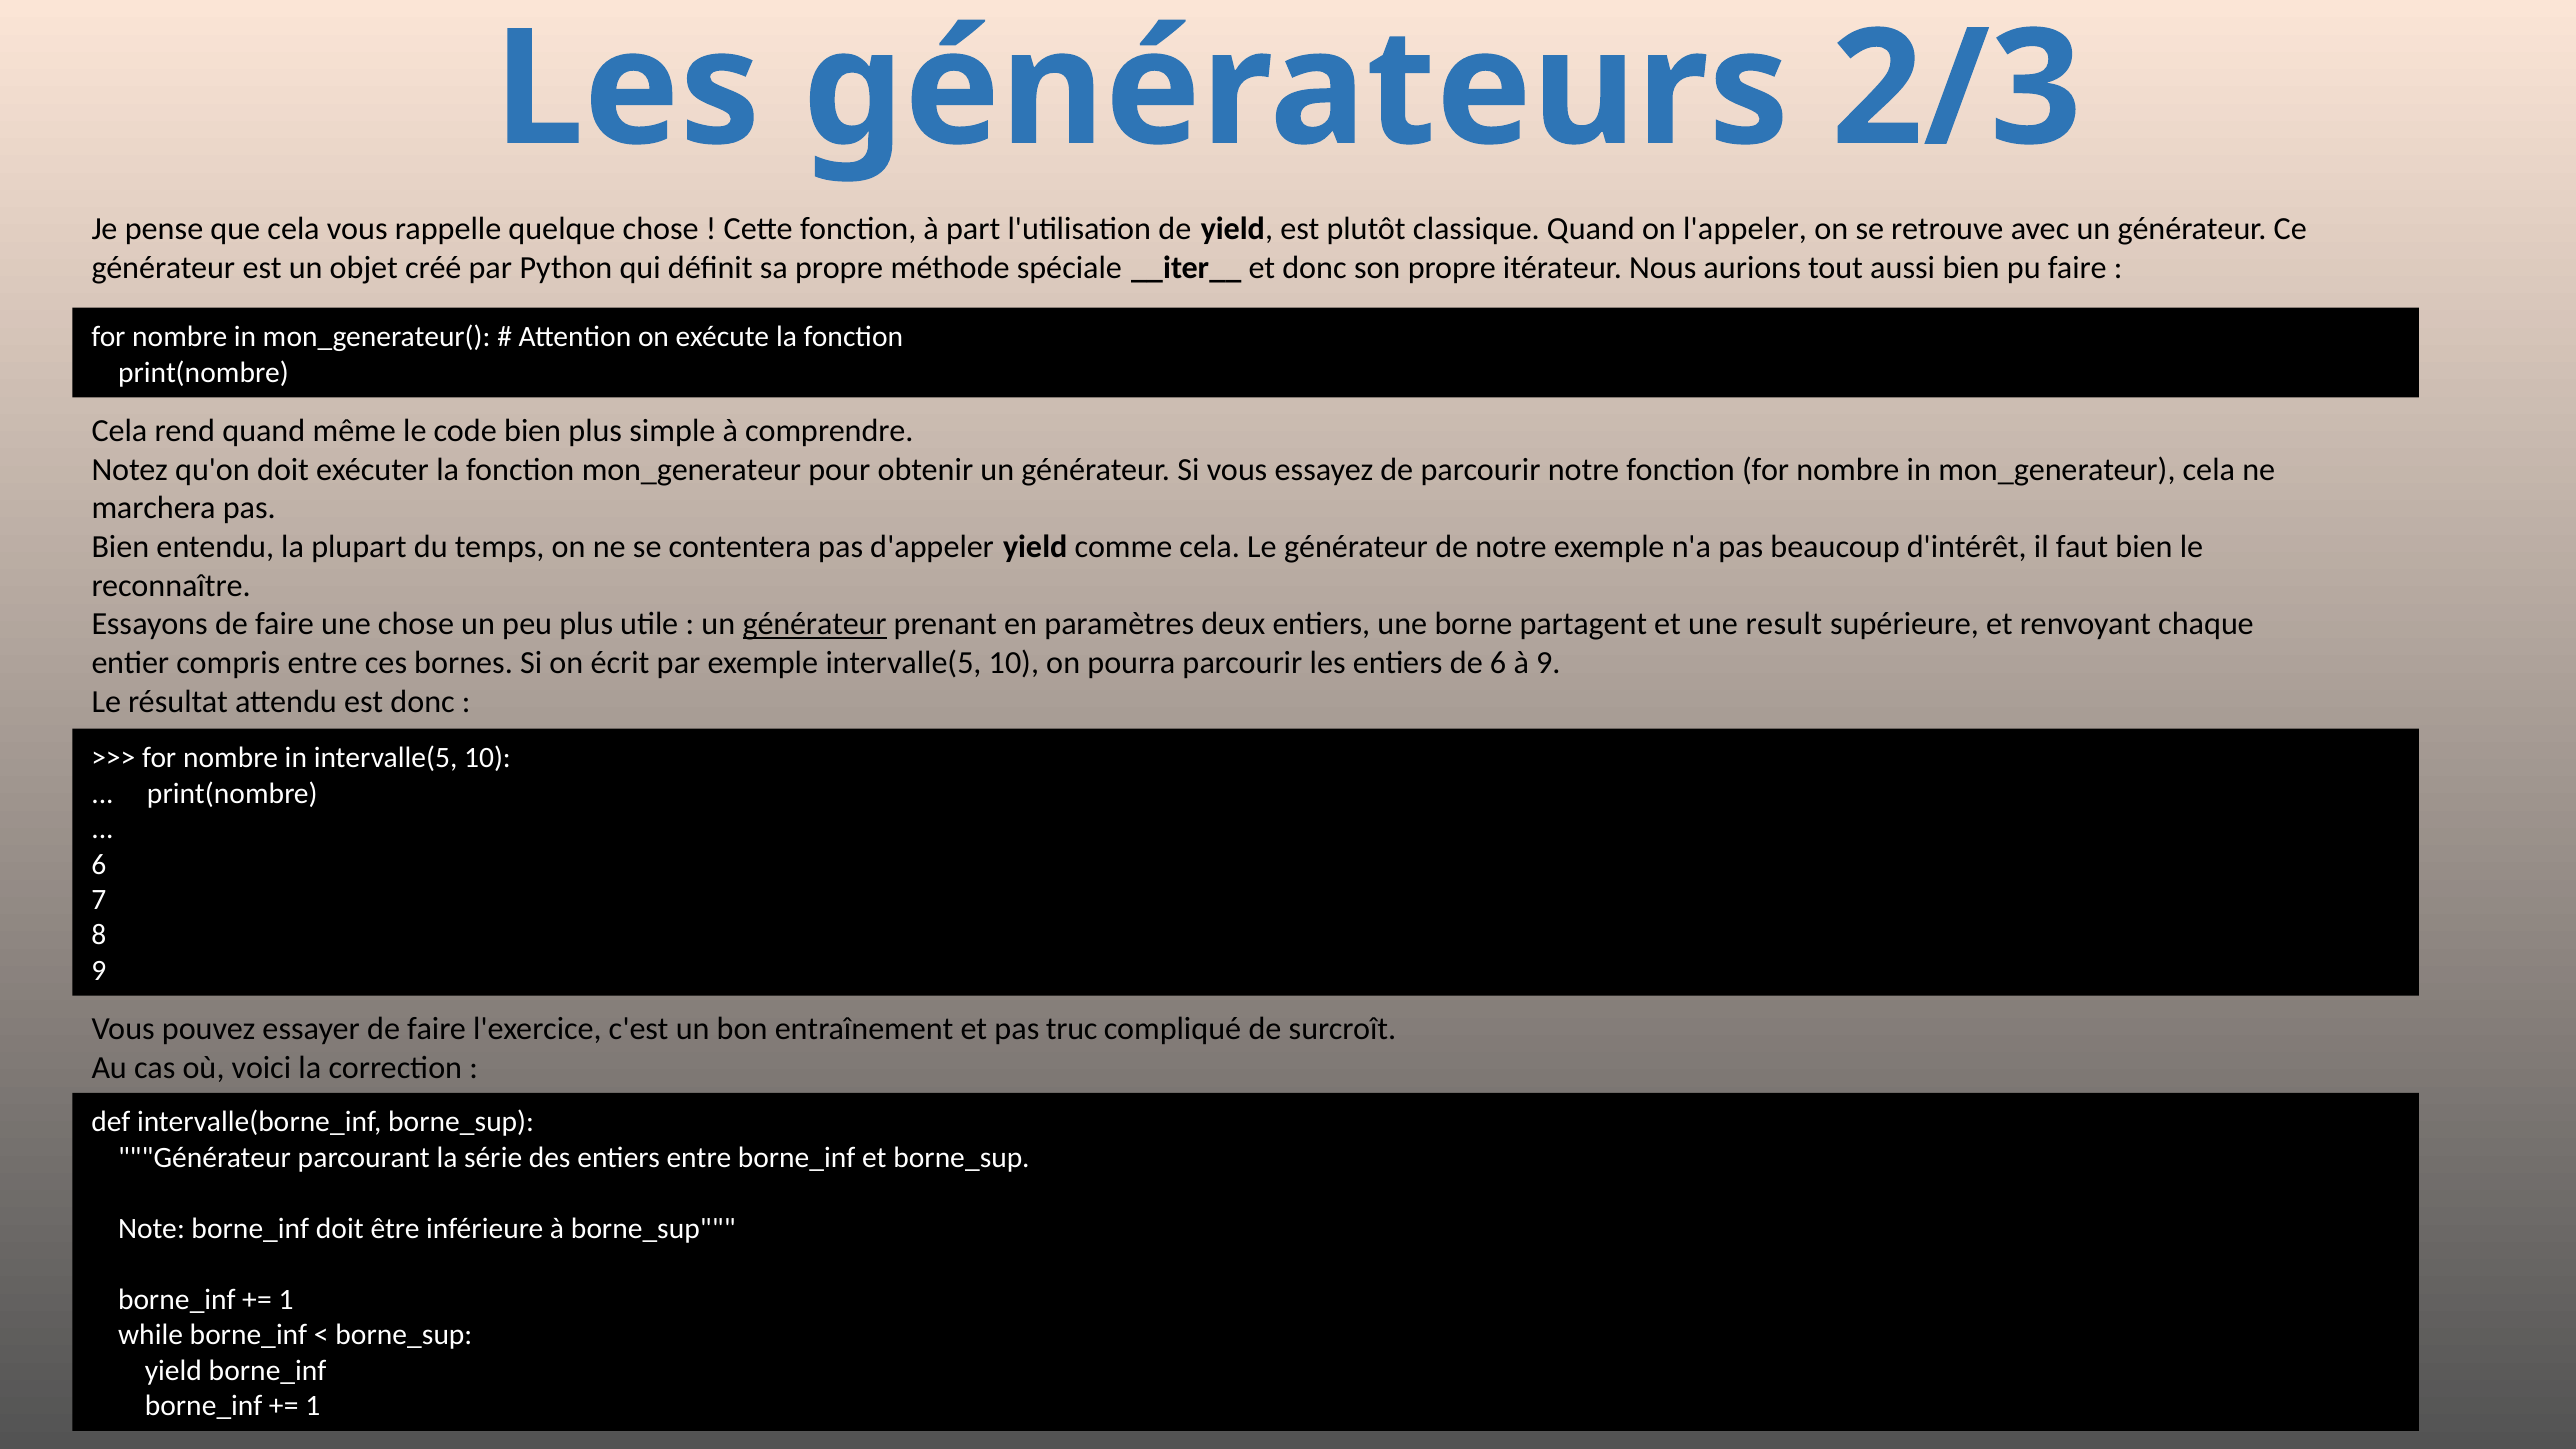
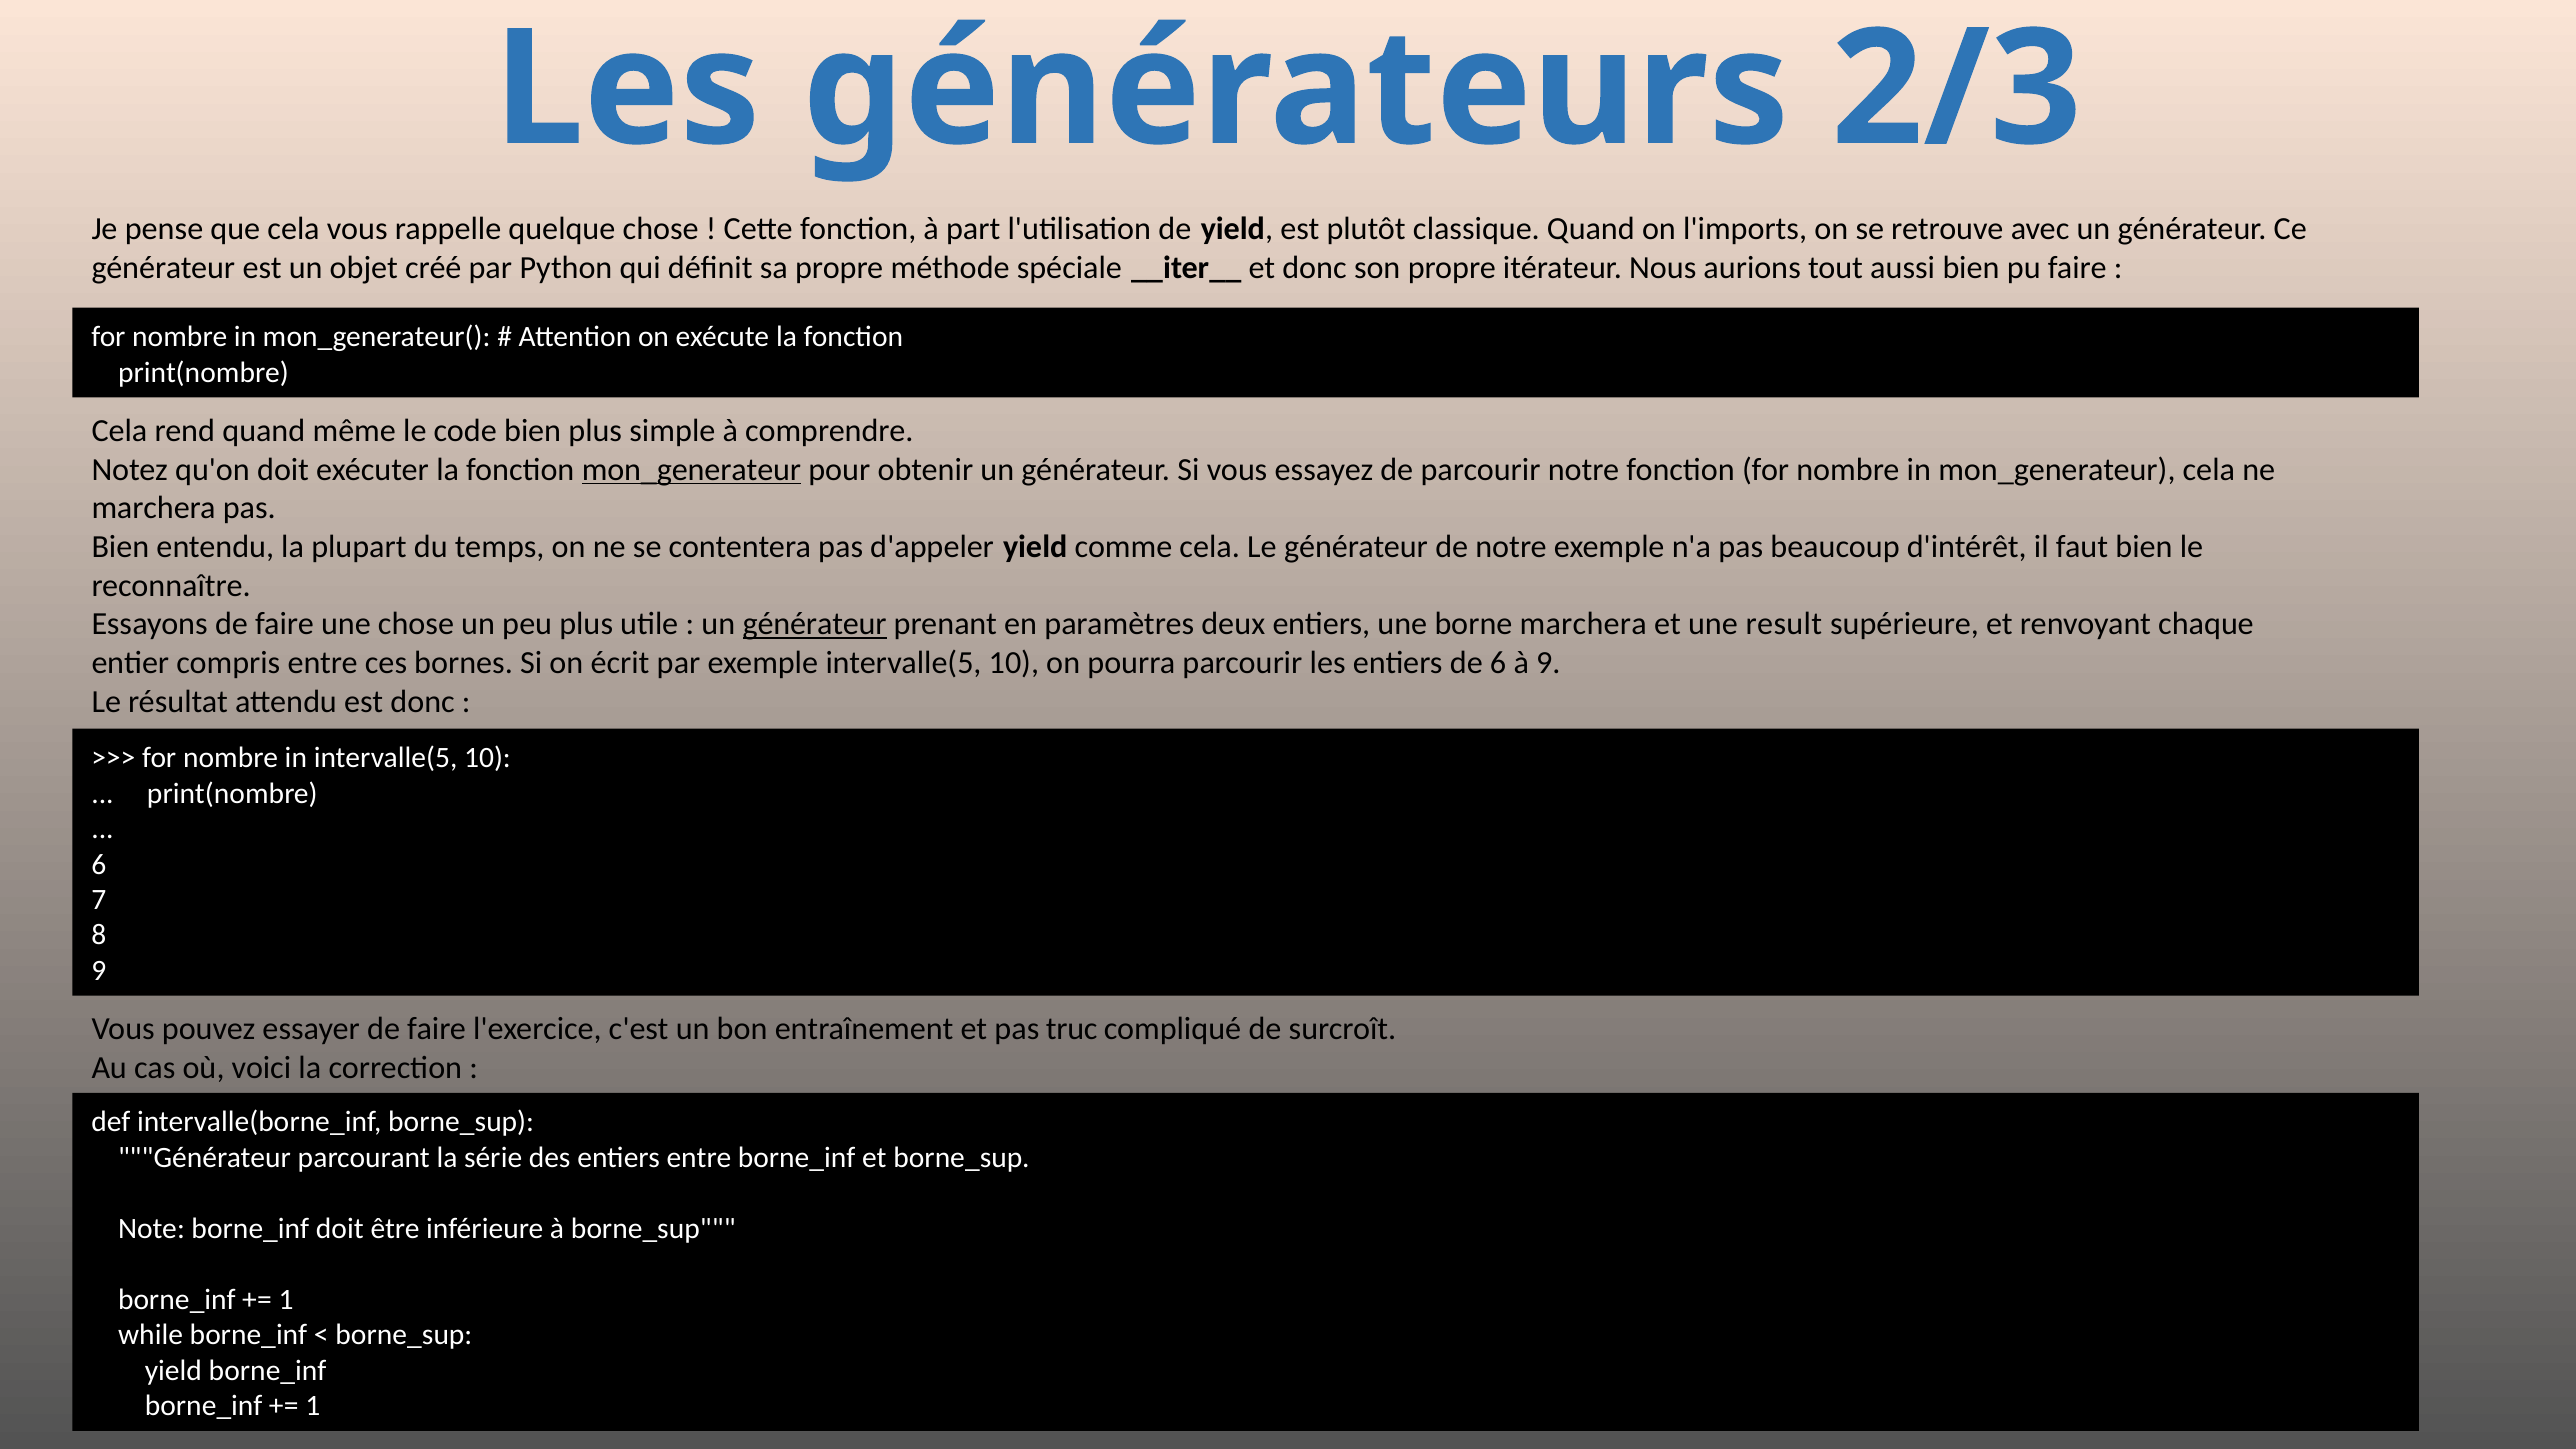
l'appeler: l'appeler -> l'imports (1745, 229)
mon_generateur underline: none -> present (691, 470)
borne partagent: partagent -> marchera (1583, 624)
